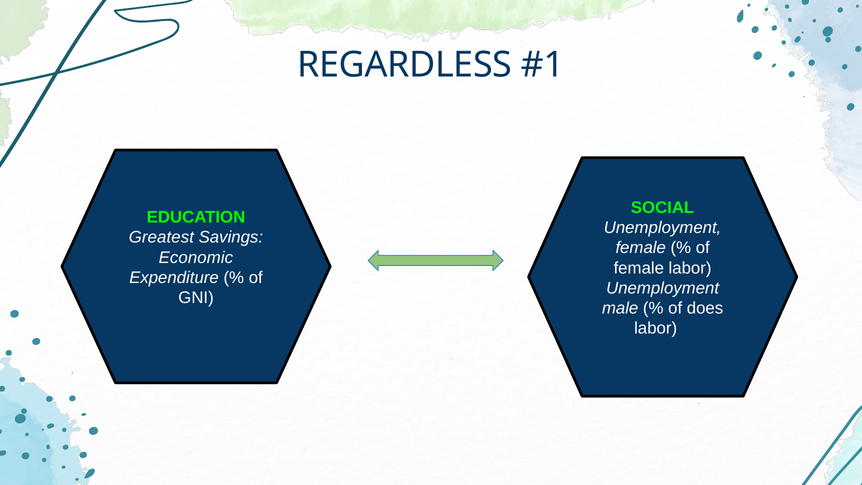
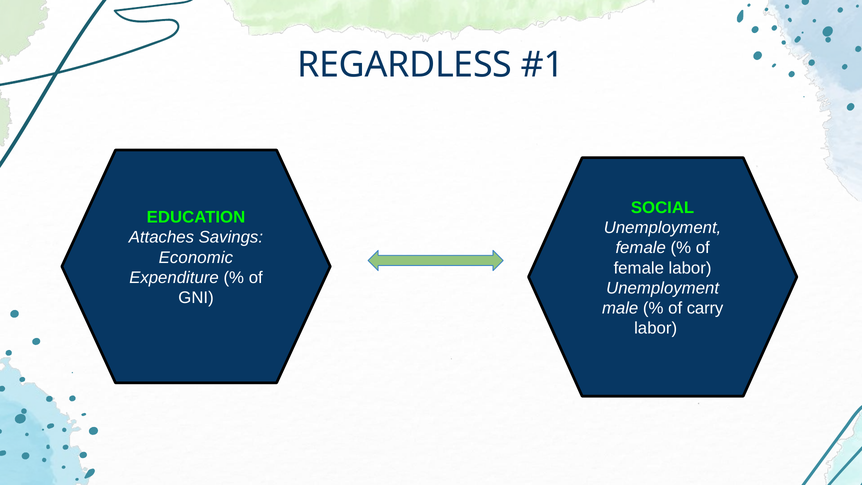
Greatest: Greatest -> Attaches (161, 237)
does: does -> carry (705, 308)
